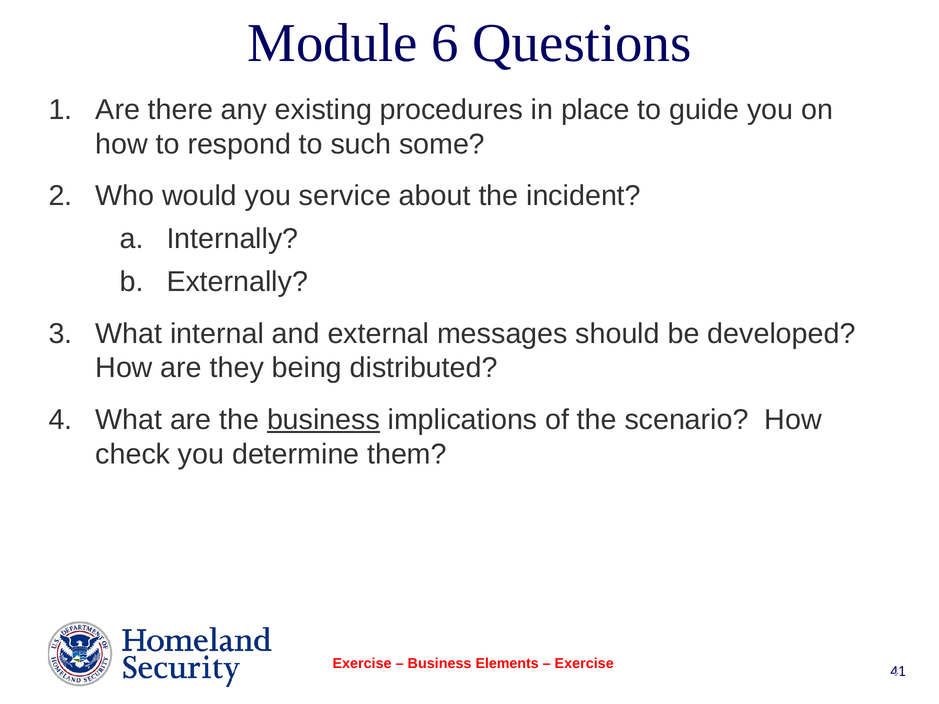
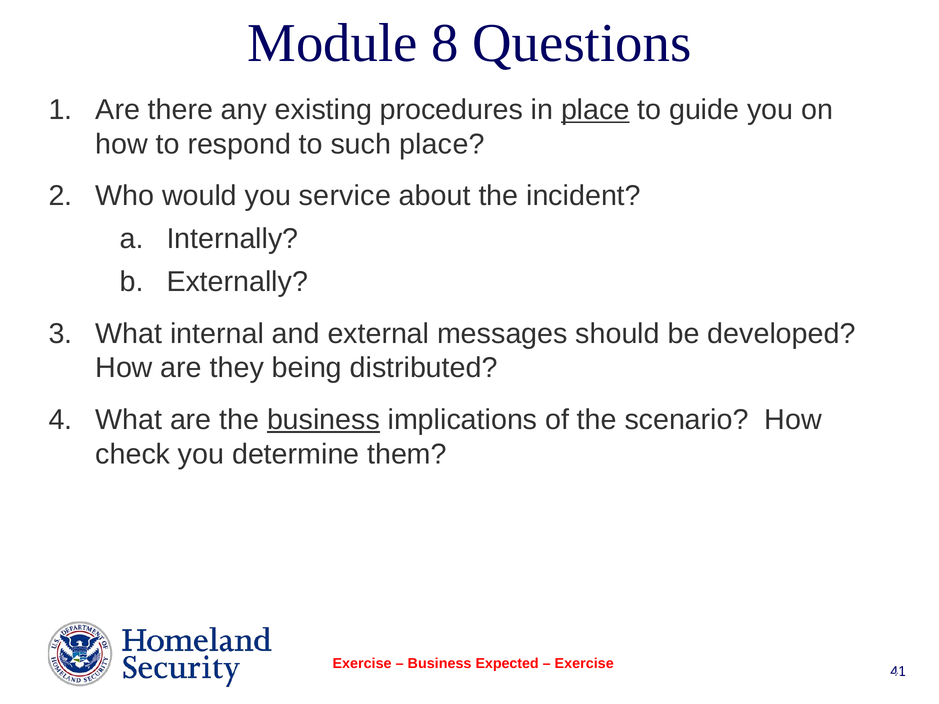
6: 6 -> 8 (445, 43)
place underline: none -> present (595, 110)
such some: some -> place (442, 144)
Elements: Elements -> Expected (507, 664)
